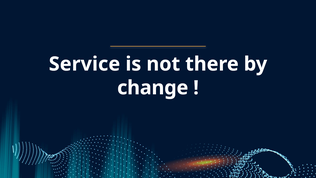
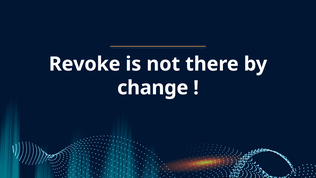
Service: Service -> Revoke (85, 64)
